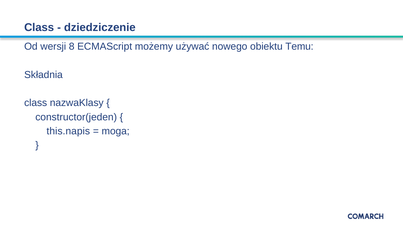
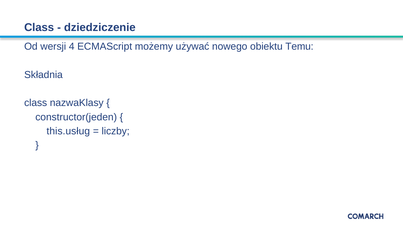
8: 8 -> 4 (72, 46)
this.napis: this.napis -> this.usług (68, 131)
moga: moga -> liczby (116, 131)
